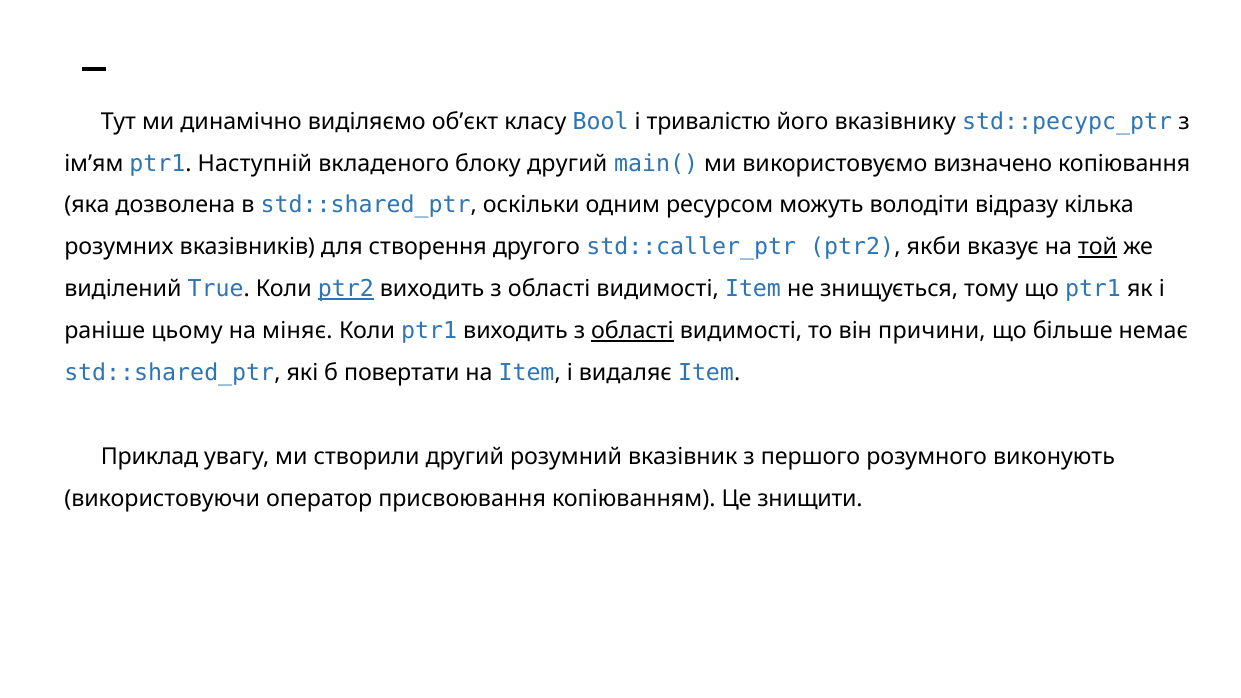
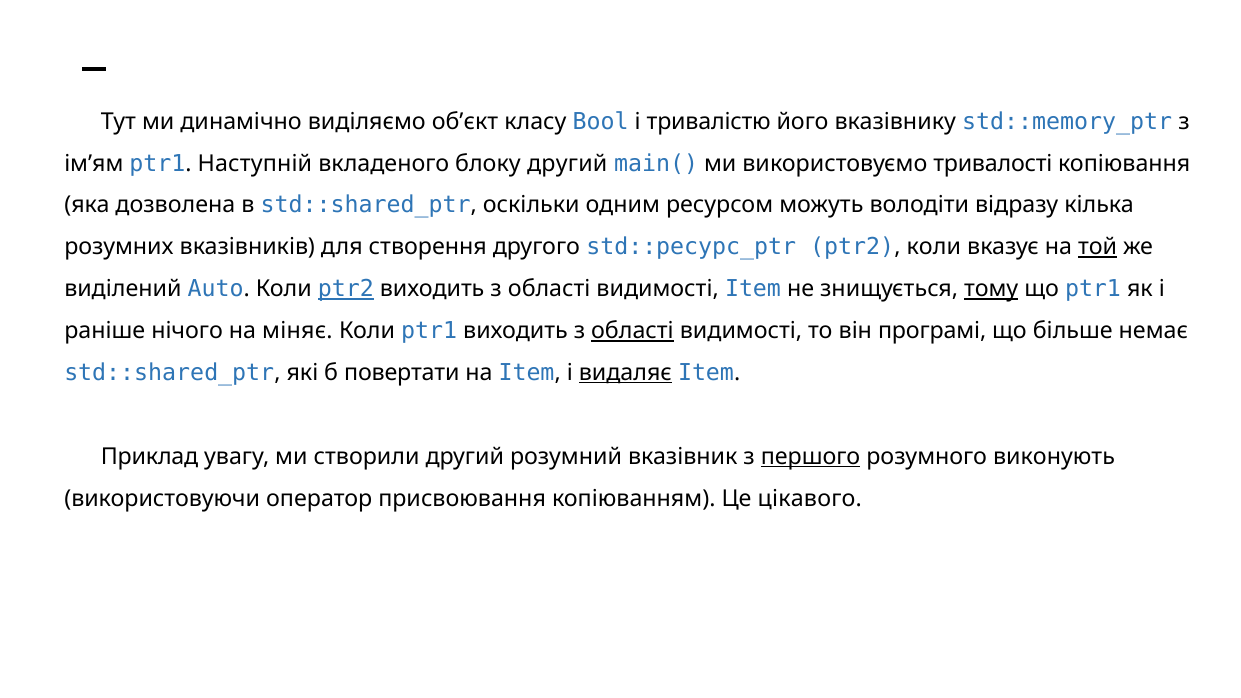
std::ресурс_ptr: std::ресурс_ptr -> std::memory_ptr (1067, 121)
визначено: визначено -> тривалості (993, 163)
std::caller_ptr: std::caller_ptr -> std::ресурс_ptr (691, 247)
якби: якби -> коли (934, 247)
True: True -> Auto (216, 289)
тому underline: none -> present (991, 289)
цьому: цьому -> нічого (187, 331)
причини: причини -> програмі (932, 331)
видаляє underline: none -> present (625, 373)
першого underline: none -> present (811, 457)
знищити: знищити -> цікавого (810, 498)
